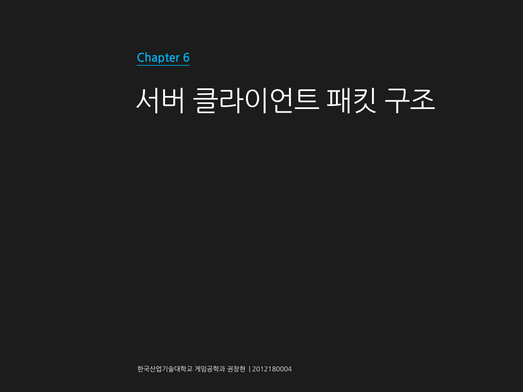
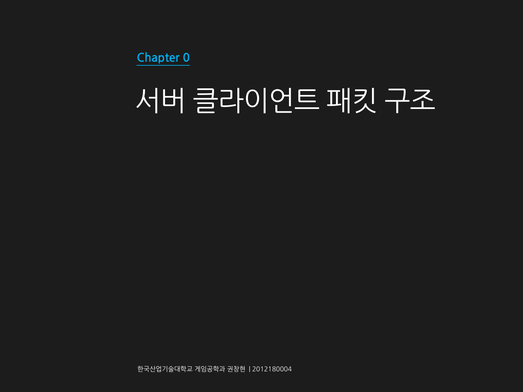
6: 6 -> 0 (186, 58)
